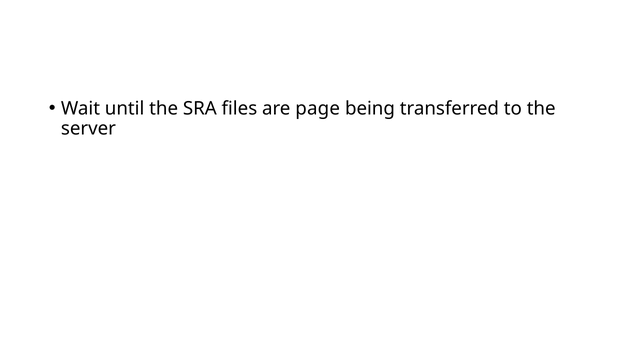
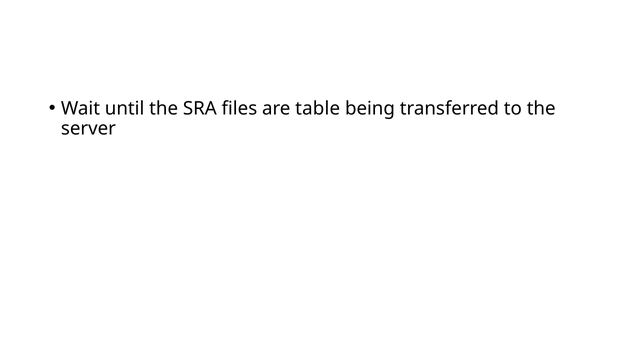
page: page -> table (318, 109)
